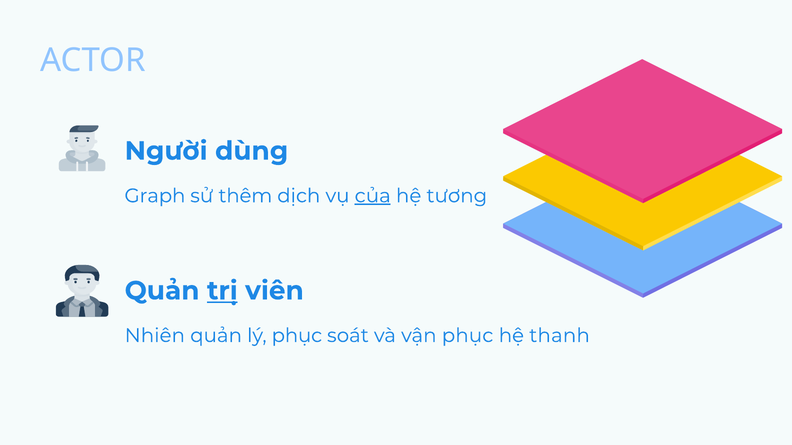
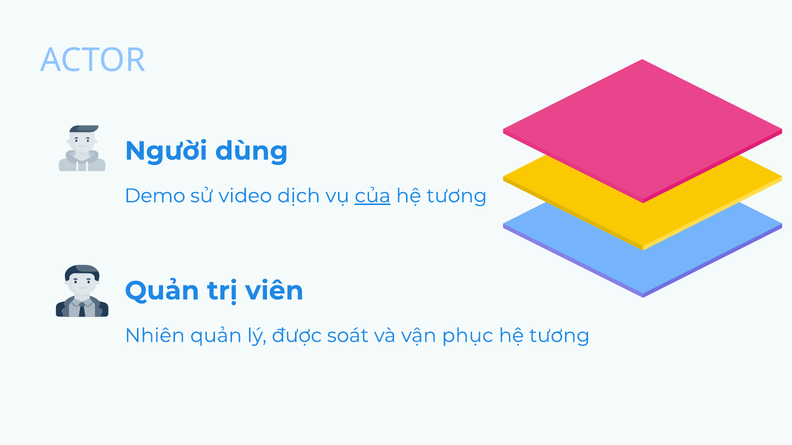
Graph: Graph -> Demo (155, 196)
thêm: thêm -> video (245, 196)
trị underline: present -> none (222, 291)
lý phục: phục -> được (297, 336)
thanh: thanh -> tương (560, 336)
